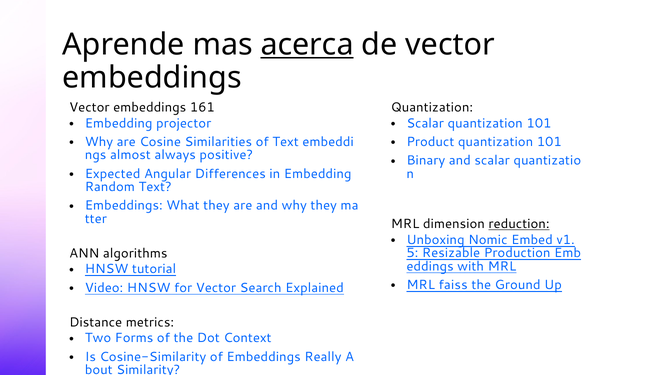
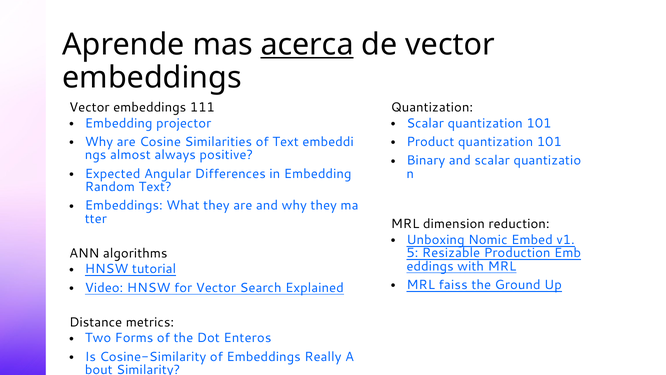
161: 161 -> 111 (202, 107)
reduction underline: present -> none (519, 224)
Context: Context -> Enteros (247, 338)
